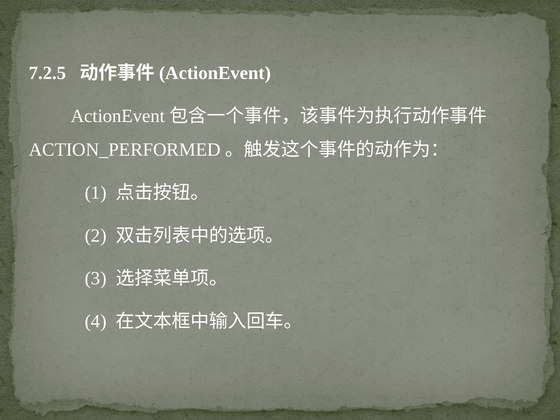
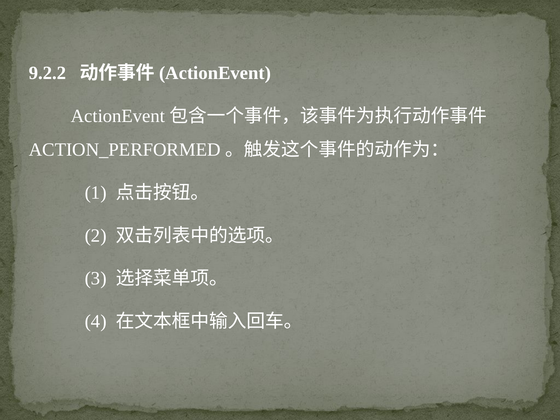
7.2.5: 7.2.5 -> 9.2.2 (48, 73)
